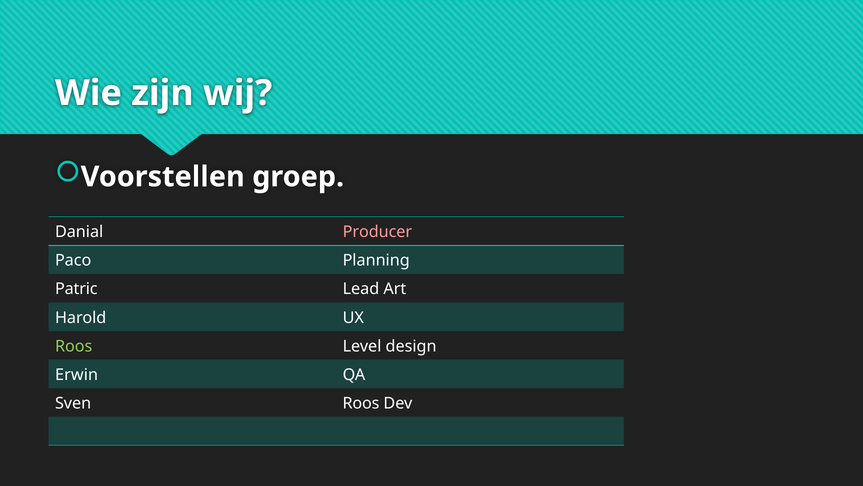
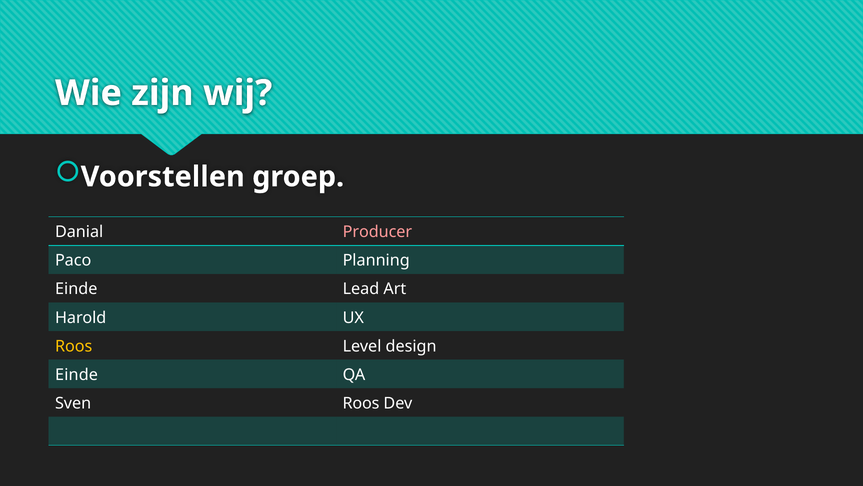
Patric: Patric -> Einde (76, 289)
Roos colour: light green -> yellow (74, 346)
Erwin: Erwin -> Einde (77, 374)
